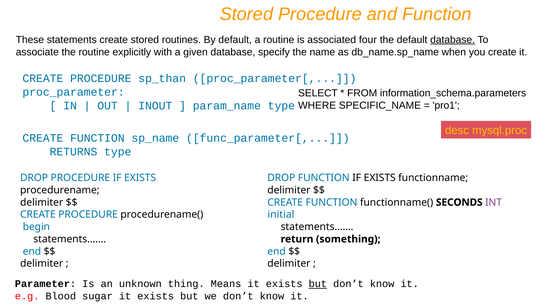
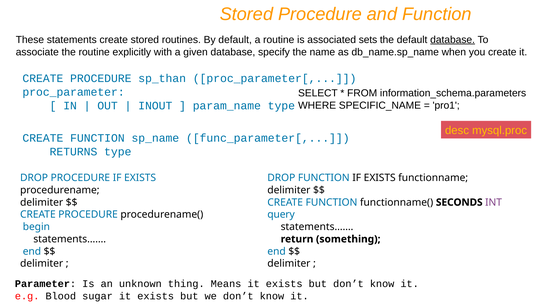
four: four -> sets (368, 40)
initial: initial -> query (281, 215)
but underline: present -> none (318, 284)
